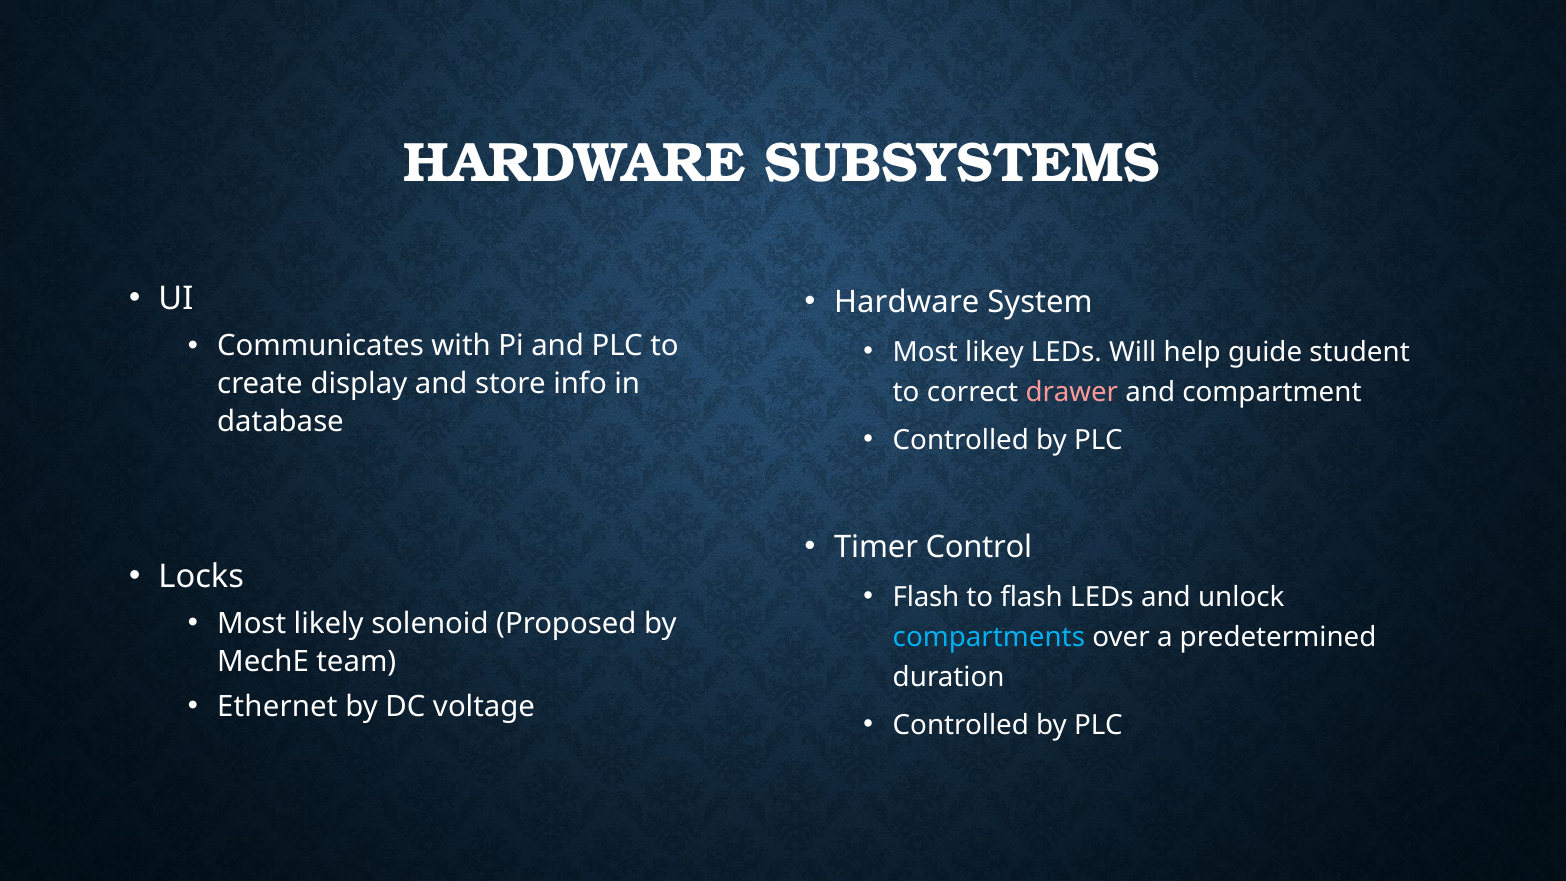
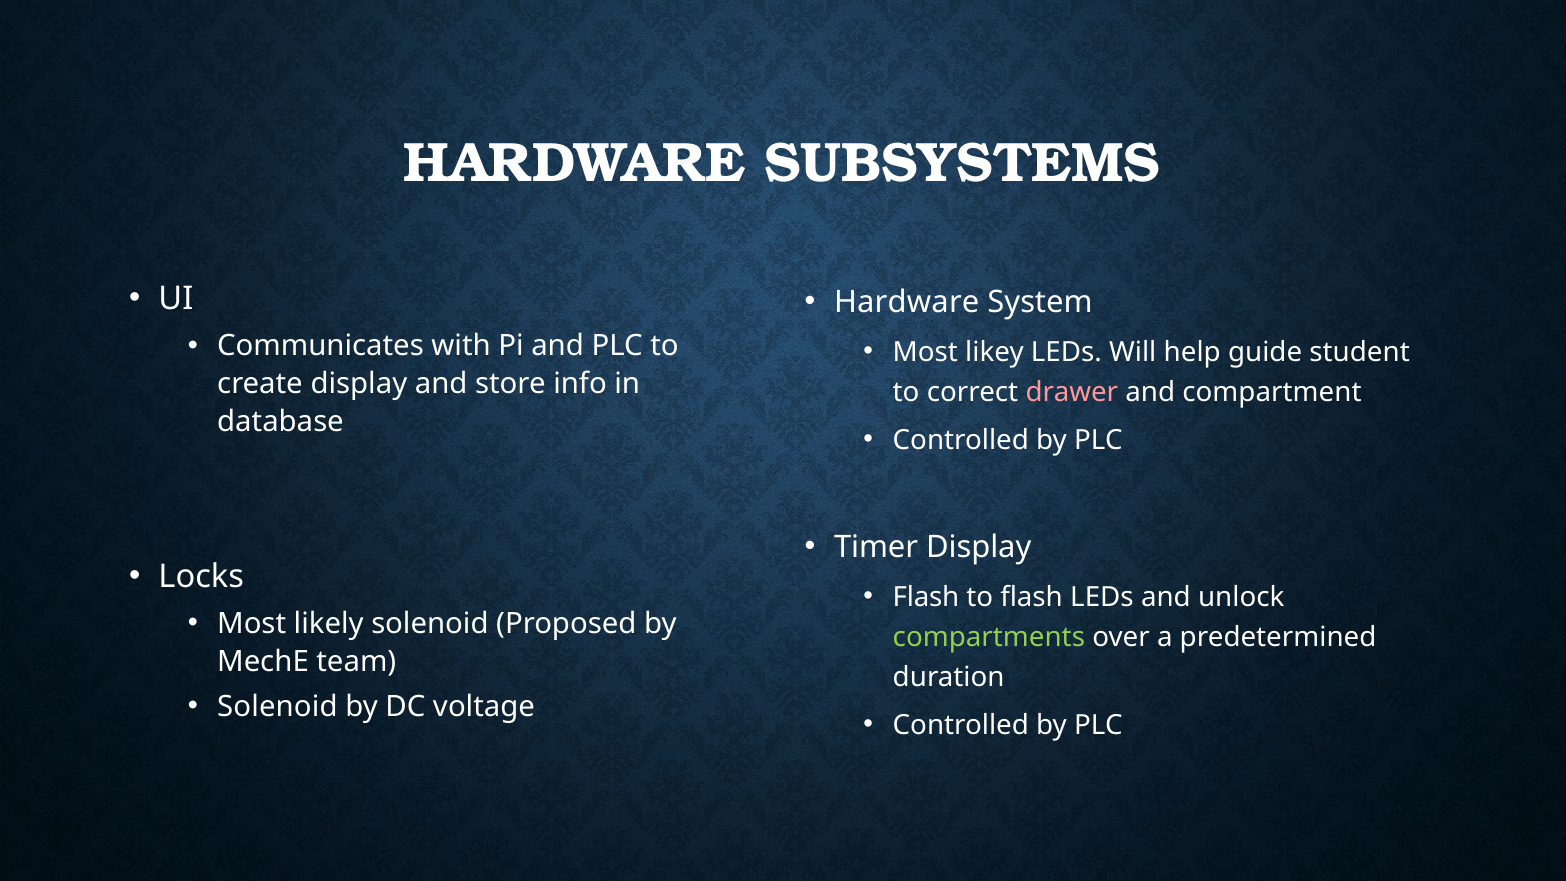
Timer Control: Control -> Display (979, 547)
compartments colour: light blue -> light green (989, 637)
Ethernet: Ethernet -> Solenoid (277, 707)
